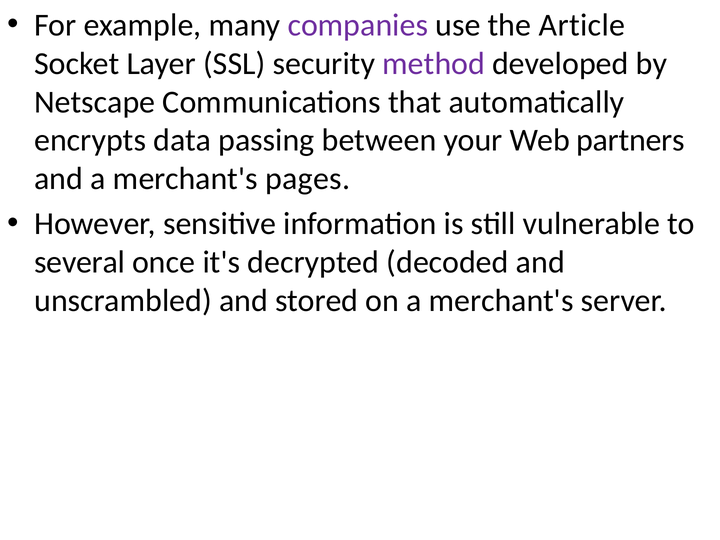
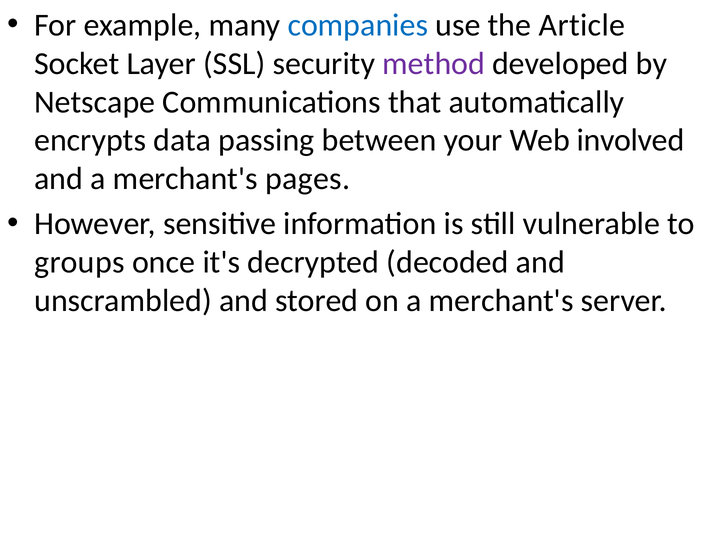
companies colour: purple -> blue (358, 25)
partners: partners -> involved (631, 140)
several: several -> groups (79, 262)
